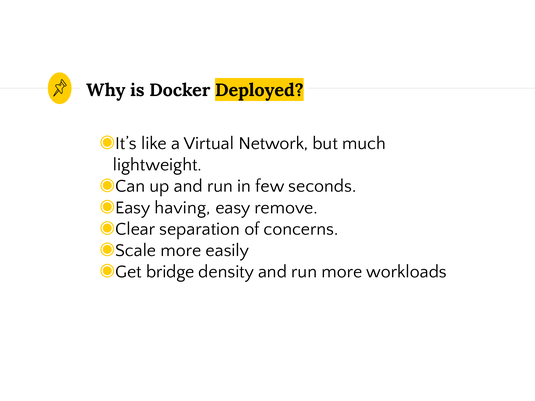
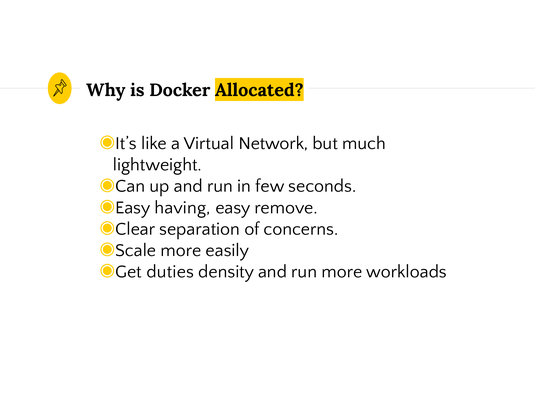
Deployed: Deployed -> Allocated (259, 90)
bridge: bridge -> duties (170, 272)
